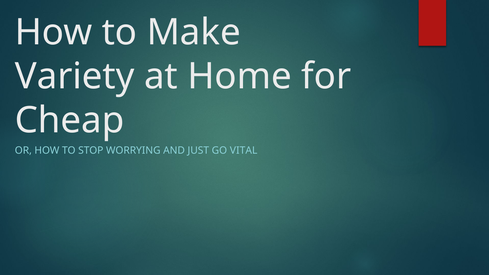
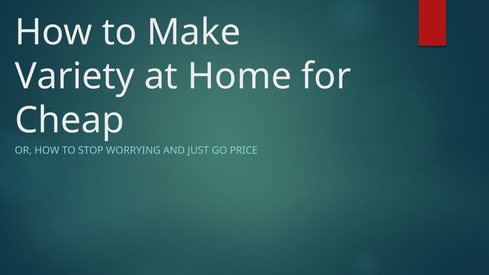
VITAL: VITAL -> PRICE (244, 150)
